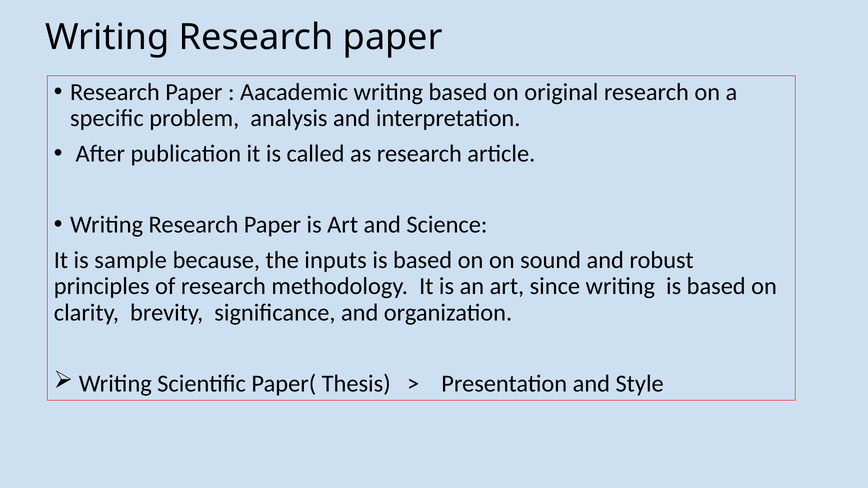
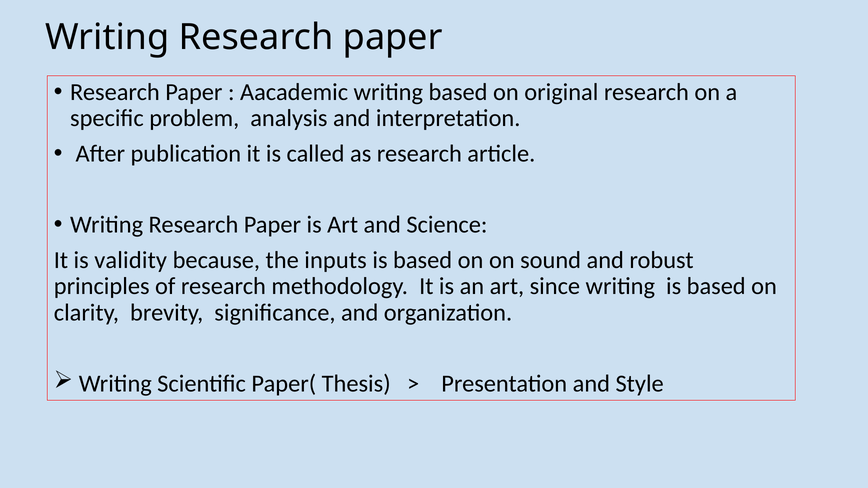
sample: sample -> validity (131, 260)
